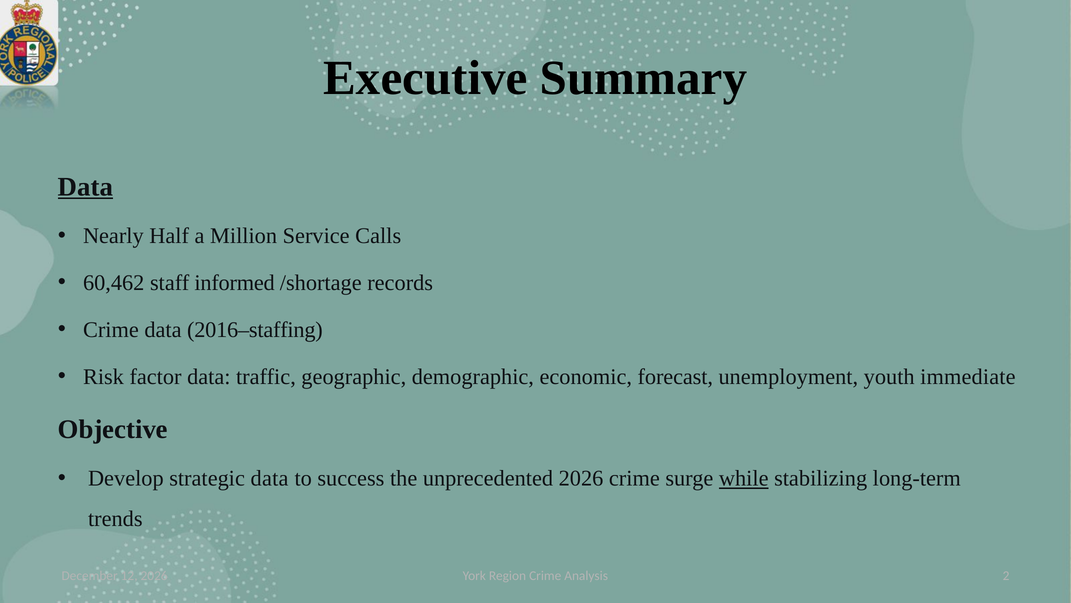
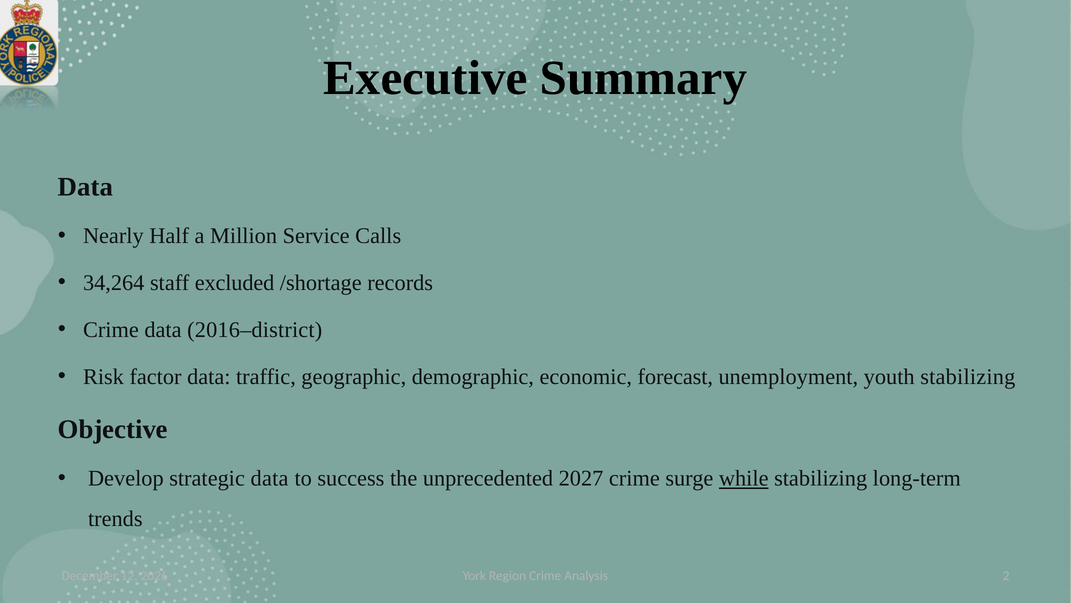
Data underline: present -> none (85, 187)
60,462: 60,462 -> 34,264 (114, 283)
informed: informed -> excluded (235, 283)
2016–staffing: 2016–staffing -> 2016–district (255, 329)
youth immediate: immediate -> stabilizing (968, 376)
unprecedented 2026: 2026 -> 2027 (581, 478)
